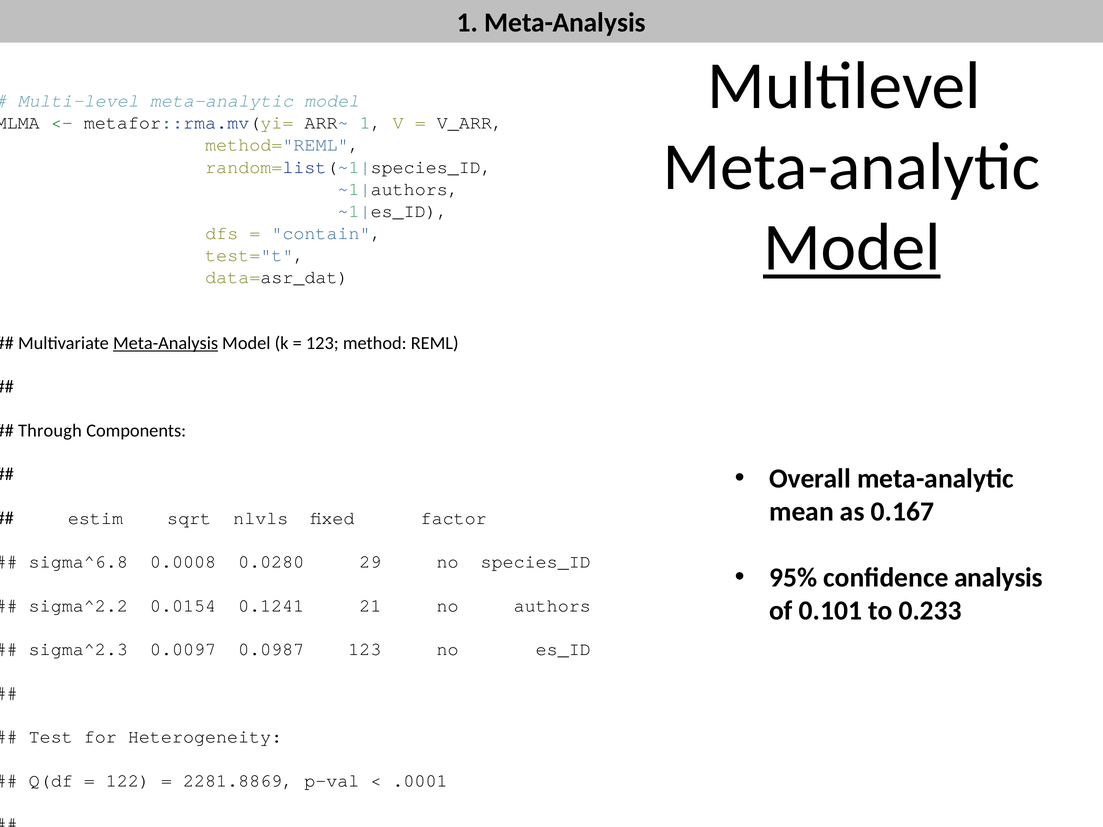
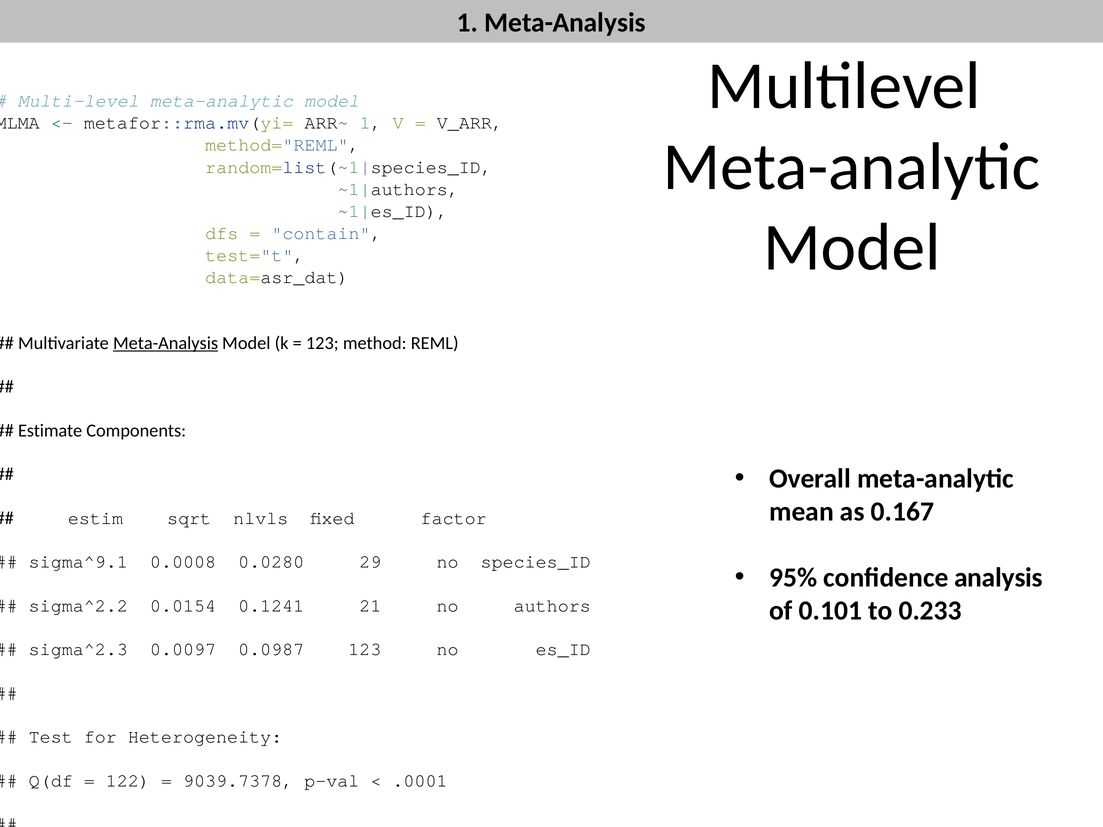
Model underline: present -> none (852, 248)
Through: Through -> Estimate (50, 431)
sigma^6.8: sigma^6.8 -> sigma^9.1 (78, 562)
2281.8869: 2281.8869 -> 9039.7378 (238, 781)
